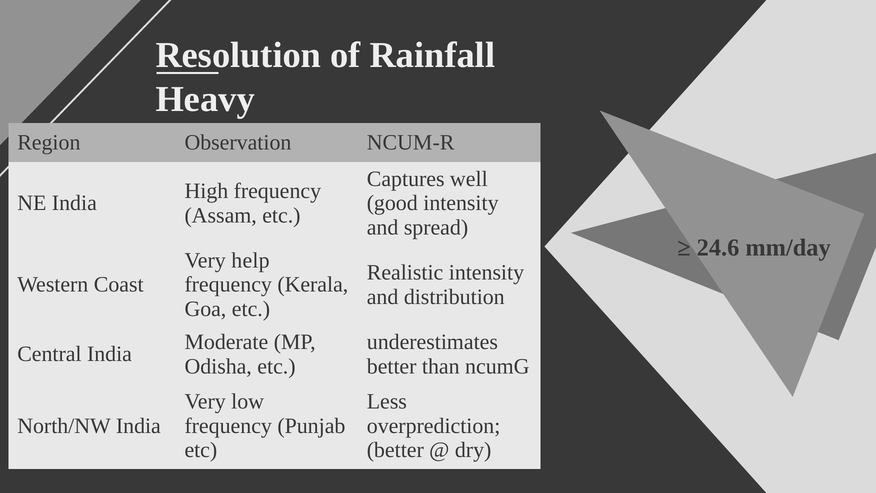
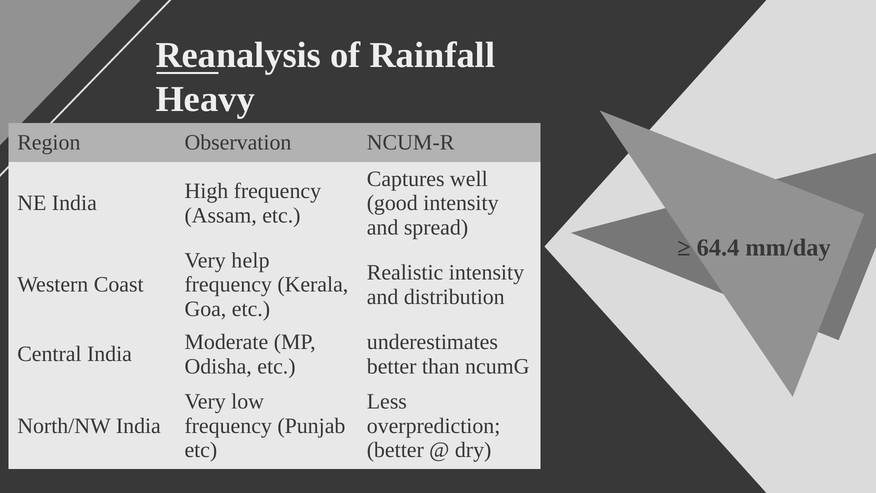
Resolution: Resolution -> Reanalysis (238, 55)
24.6: 24.6 -> 64.4 (718, 248)
